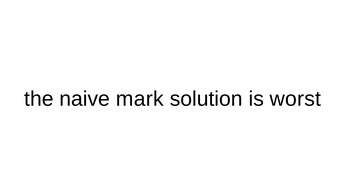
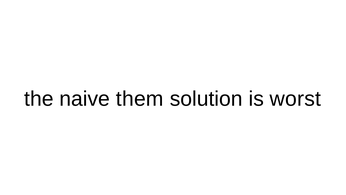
mark: mark -> them (140, 99)
